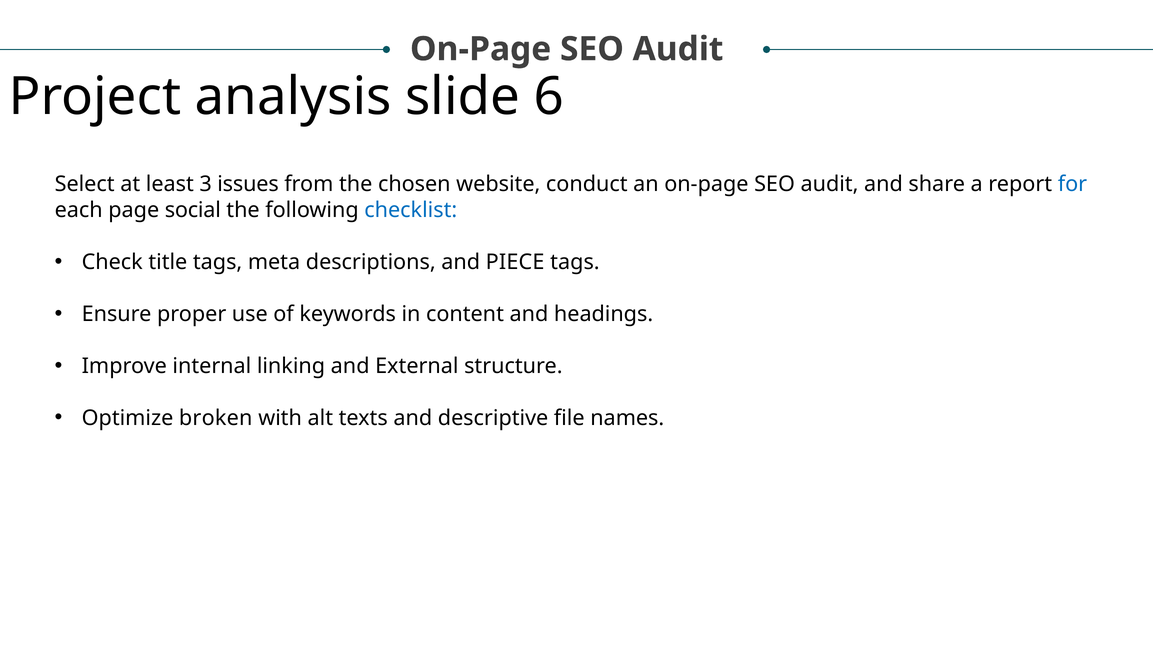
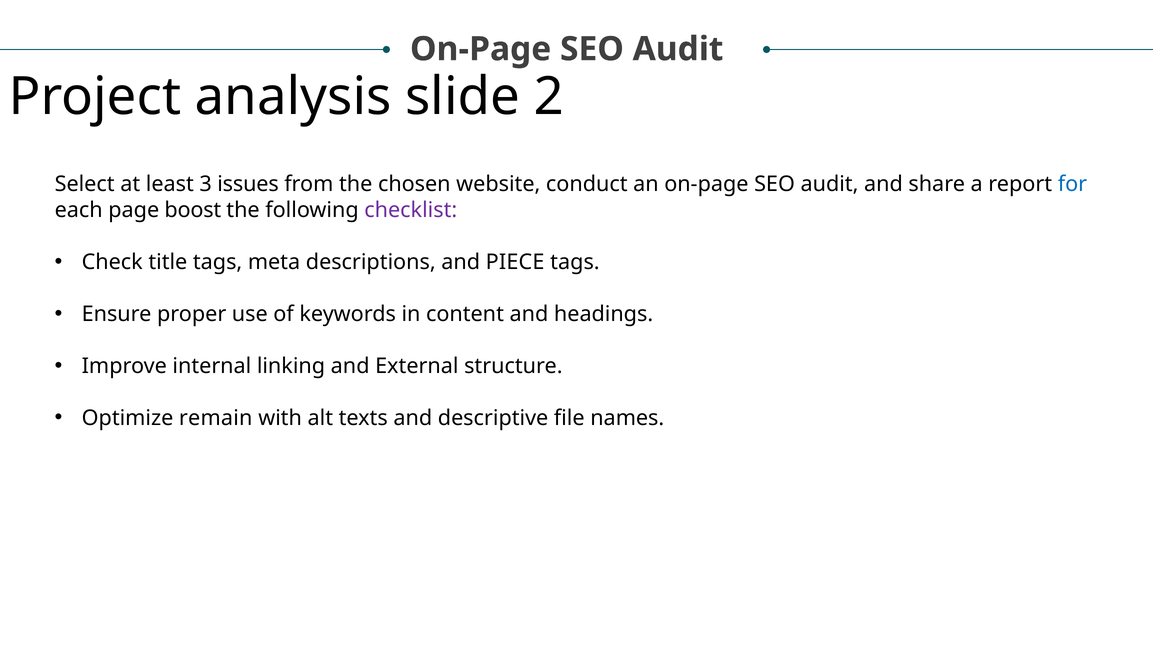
6: 6 -> 2 (549, 97)
social: social -> boost (193, 210)
checklist colour: blue -> purple (411, 210)
broken: broken -> remain (216, 418)
